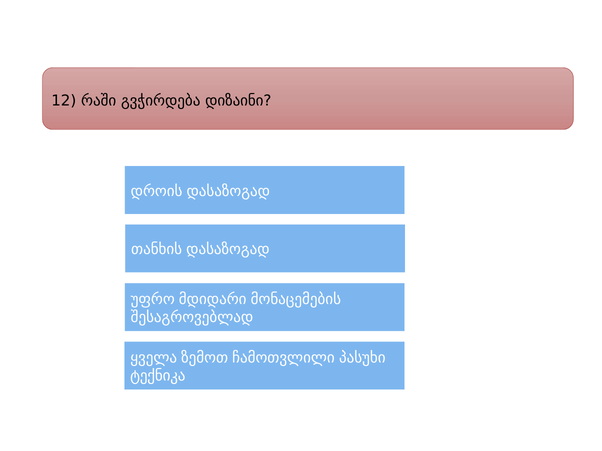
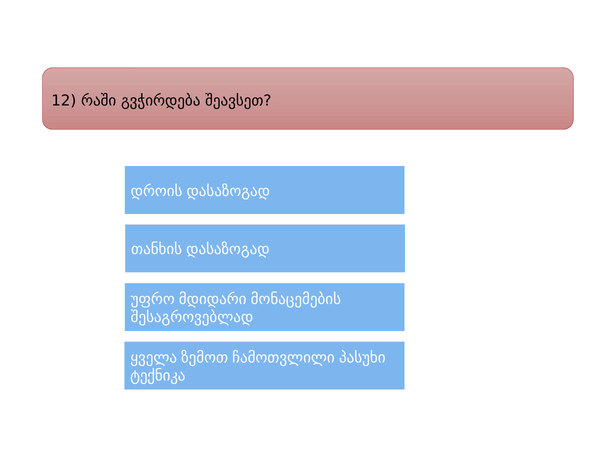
დიზაინი: დიზაინი -> შეავსეთ (238, 101)
